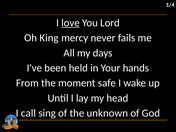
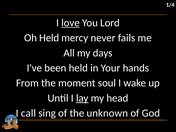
Oh King: King -> Held (49, 38)
safe: safe -> soul (107, 83)
lay underline: none -> present (82, 98)
